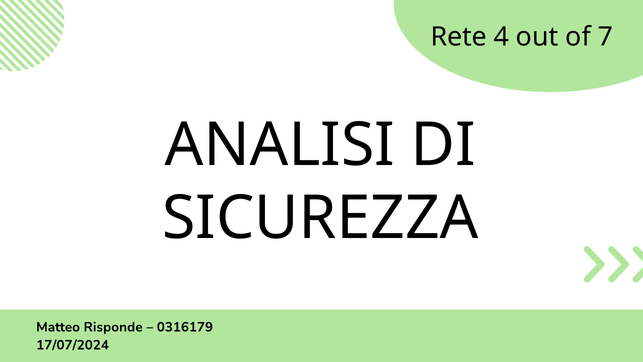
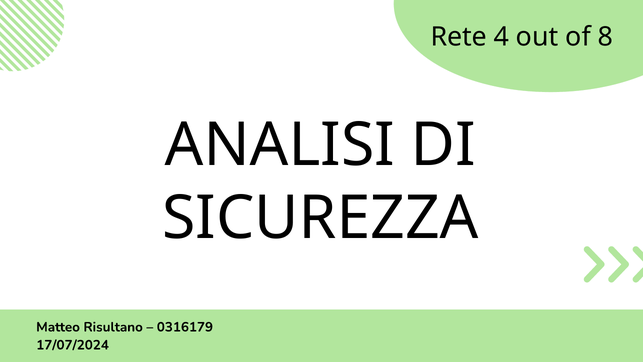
7: 7 -> 8 (605, 37)
Risponde: Risponde -> Risultano (113, 327)
